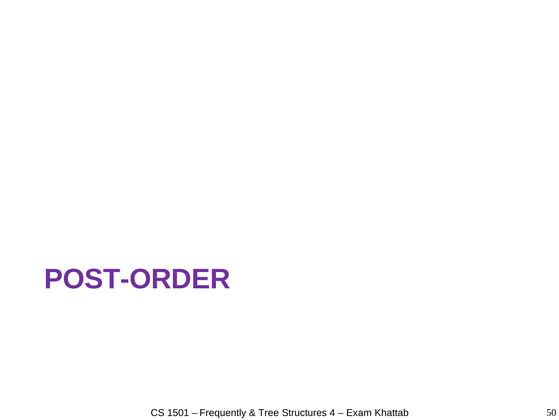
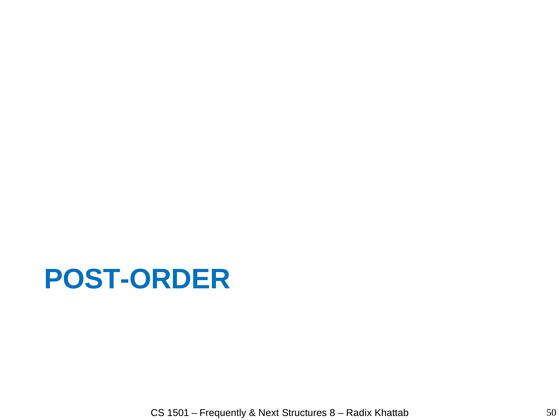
POST-ORDER colour: purple -> blue (137, 279)
Tree: Tree -> Next (269, 412)
4: 4 -> 8 (332, 412)
Exam: Exam -> Radix (359, 412)
